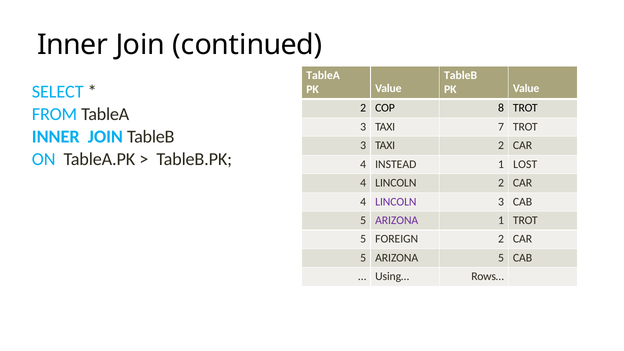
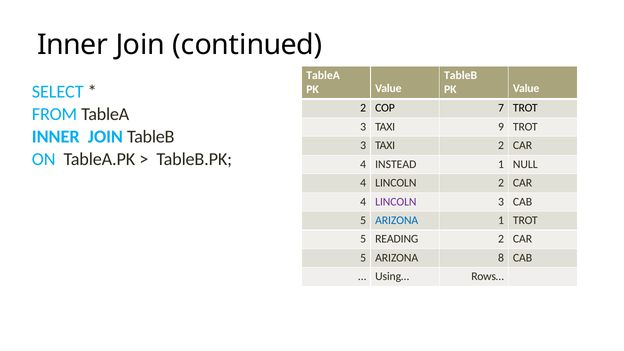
8: 8 -> 7 (501, 108)
7: 7 -> 9 (501, 127)
LOST: LOST -> NULL (525, 164)
ARIZONA colour: purple -> blue (397, 220)
FOREIGN: FOREIGN -> READING (397, 239)
ARIZONA 5: 5 -> 8 (501, 258)
